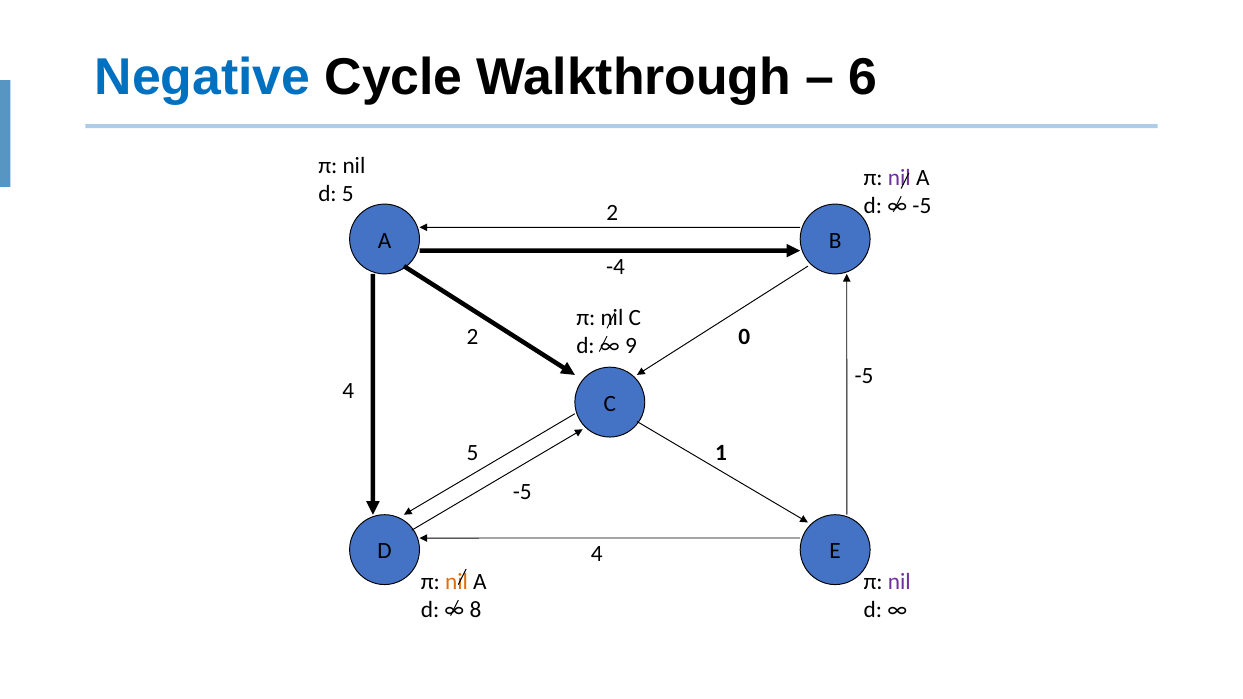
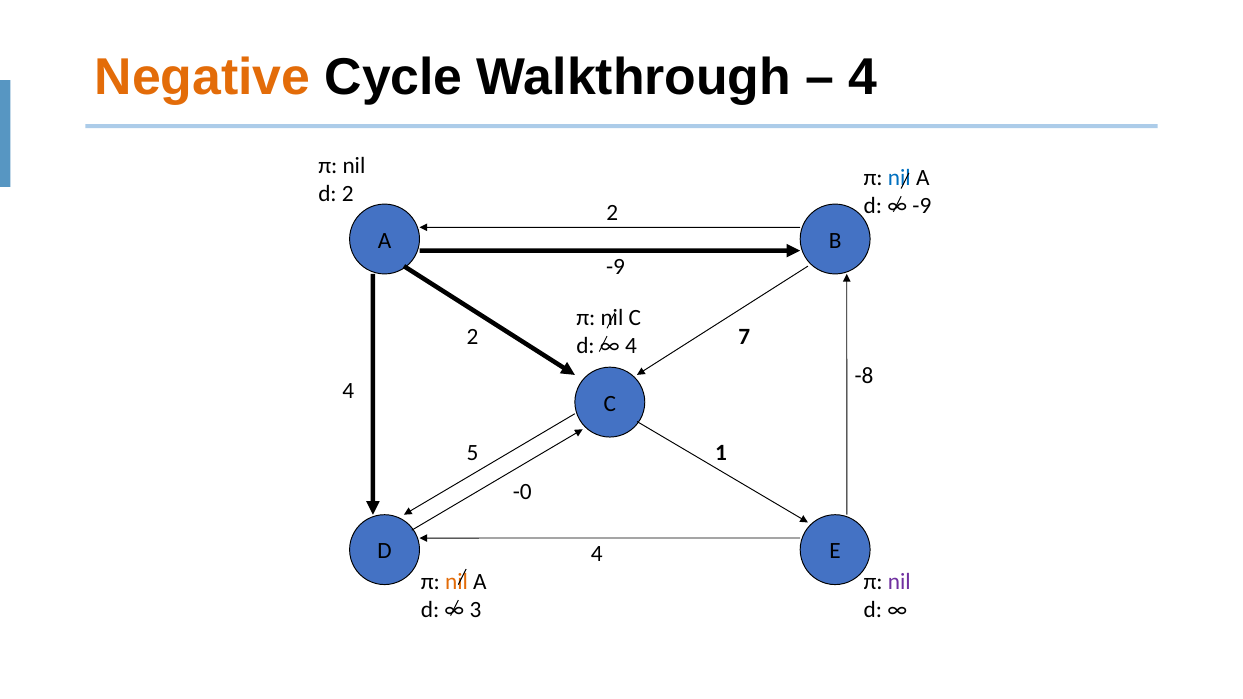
Negative colour: blue -> orange (203, 77)
6: 6 -> 4 (863, 77)
nil colour: purple -> blue (899, 178)
5: 5 -> 2 (348, 194)
-5: -5 -> -9 (922, 206)
-4: -4 -> -9 (615, 267)
0: 0 -> 7 (744, 337)
9: 9 -> 4 (631, 345)
-5: -5 -> -8 (864, 376)
-5: -5 -> -0 (522, 492)
8: 8 -> 3 (476, 610)
